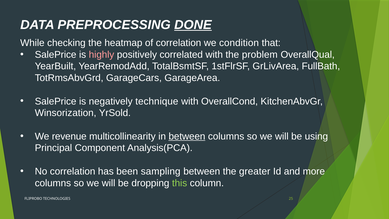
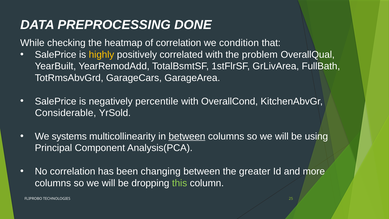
DONE underline: present -> none (193, 25)
highly colour: pink -> yellow (102, 55)
technique: technique -> percentile (157, 101)
Winsorization: Winsorization -> Considerable (66, 113)
revenue: revenue -> systems (69, 136)
sampling: sampling -> changing (161, 171)
